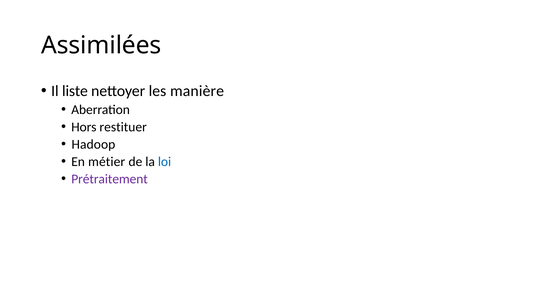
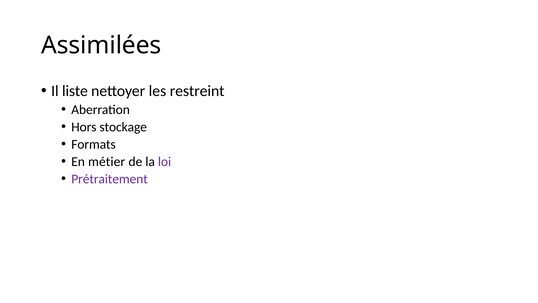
manière: manière -> restreint (197, 91)
restituer: restituer -> stockage (123, 127)
Hadoop: Hadoop -> Formats (94, 144)
loi colour: blue -> purple (165, 161)
